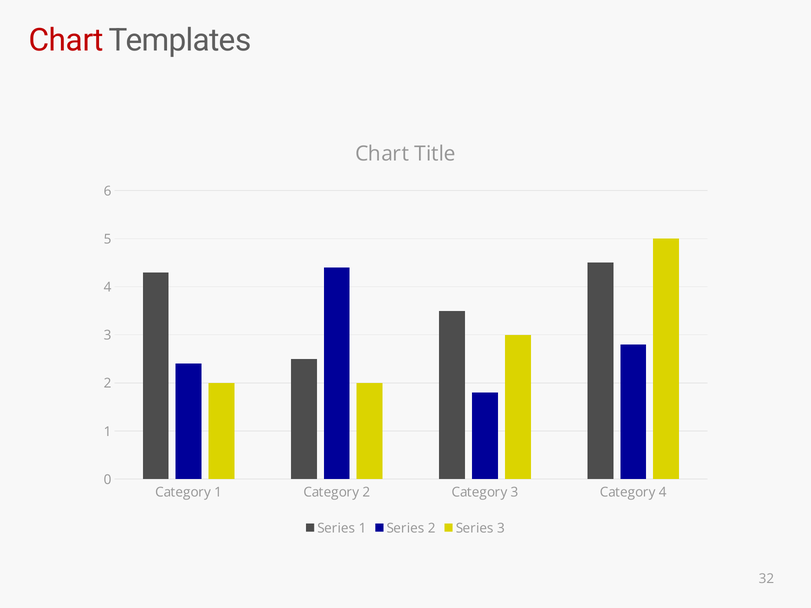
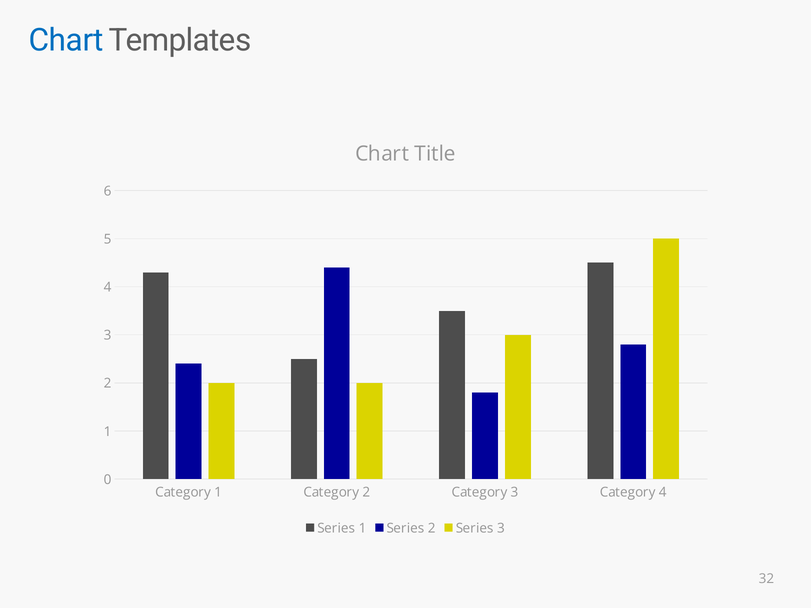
Chart colour: red -> blue (66, 40)
